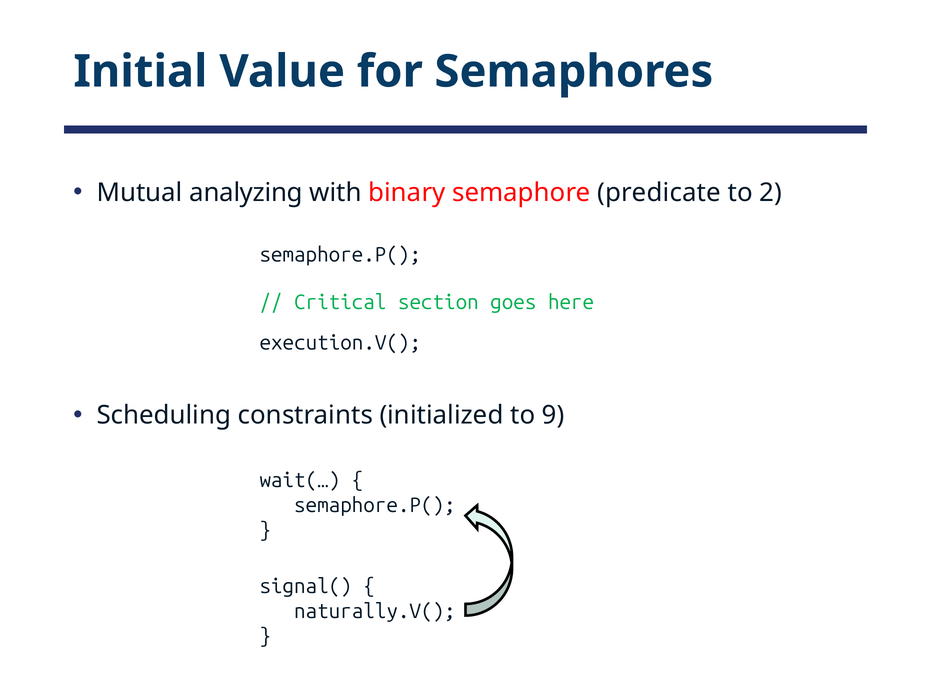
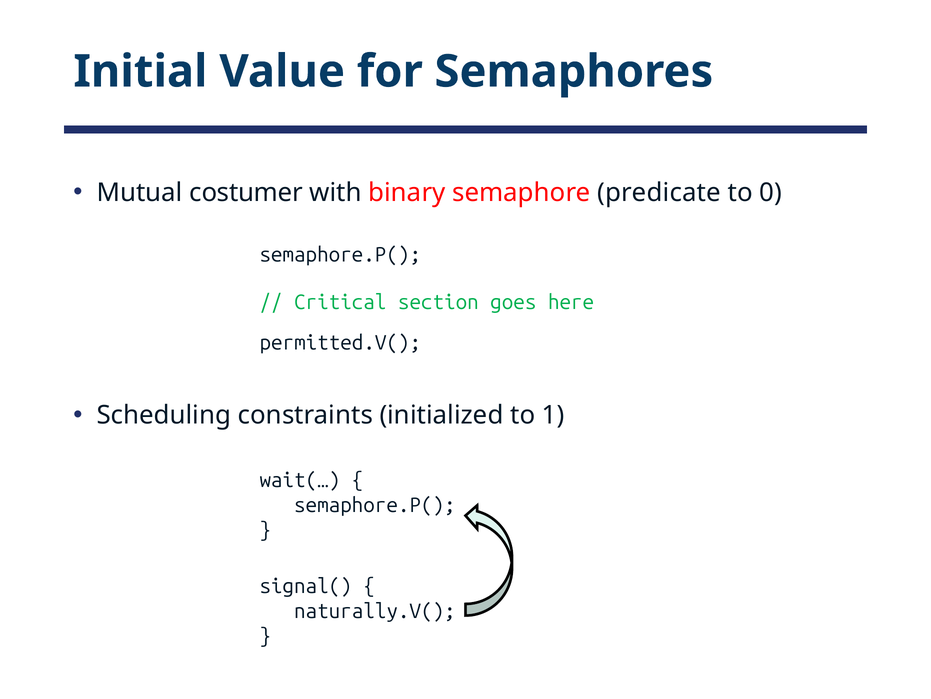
analyzing: analyzing -> costumer (246, 193)
2: 2 -> 0 (771, 193)
execution.V(: execution.V( -> permitted.V( (340, 342)
9: 9 -> 1 (553, 415)
